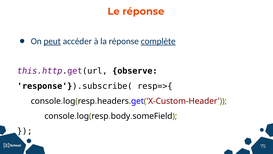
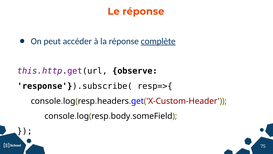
peut underline: present -> none (52, 41)
